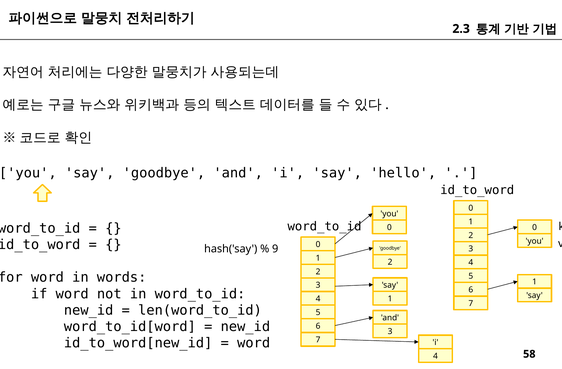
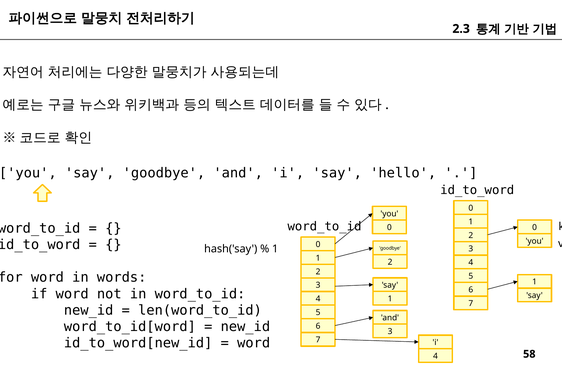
9: 9 -> 1 (275, 249)
